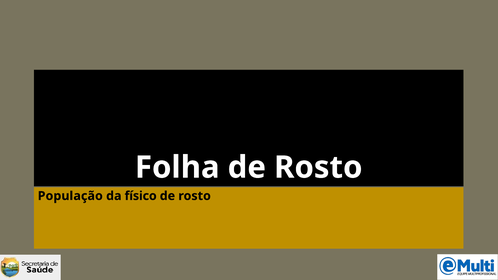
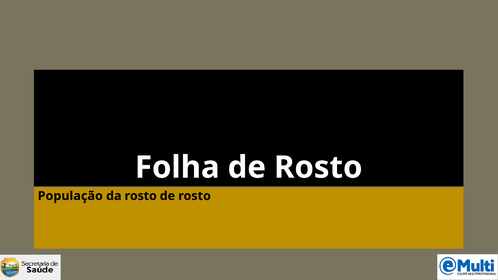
da físico: físico -> rosto (141, 196)
